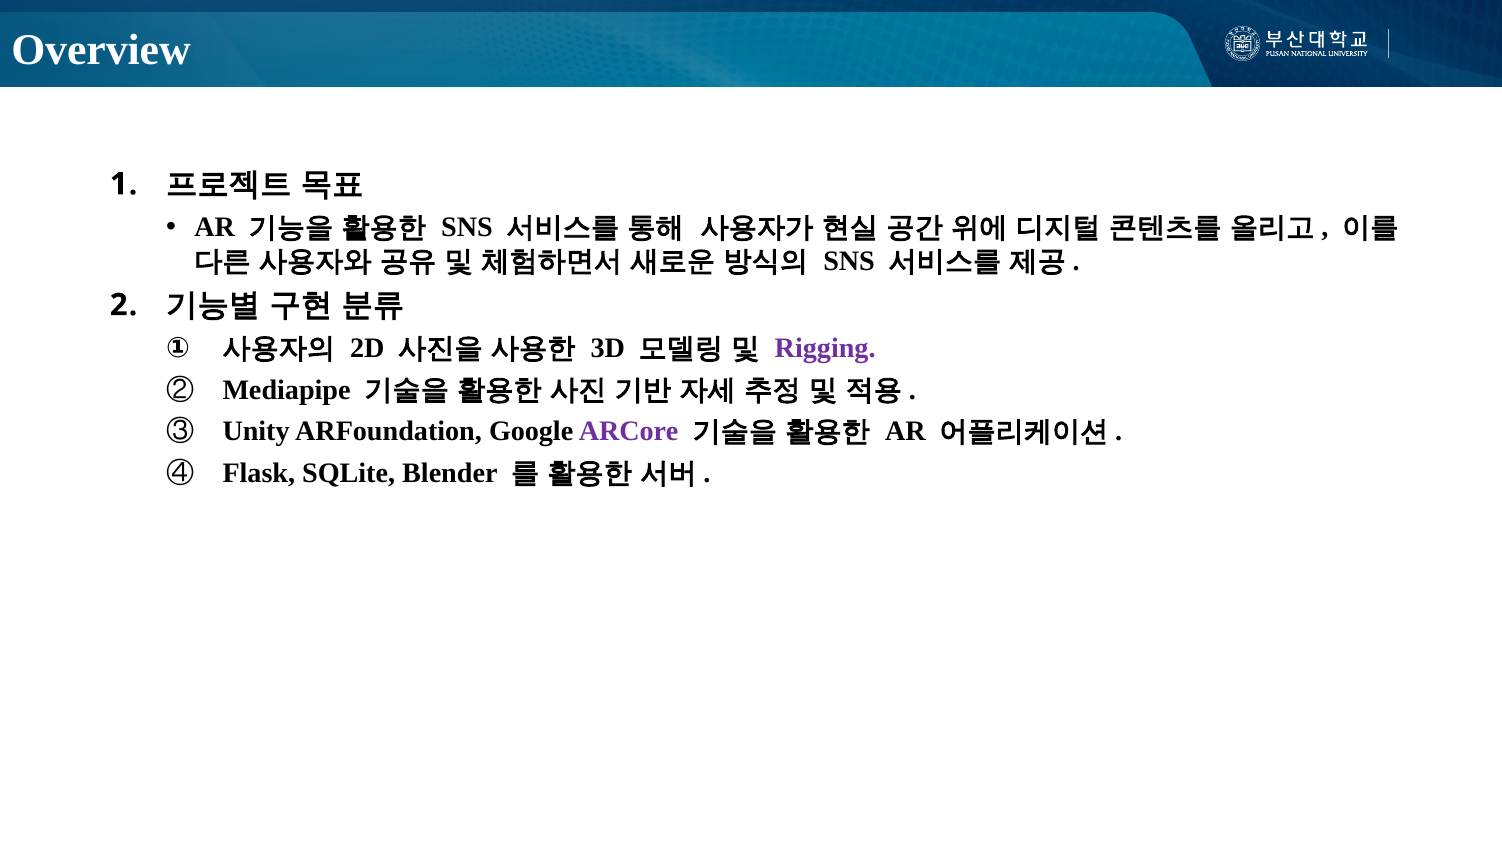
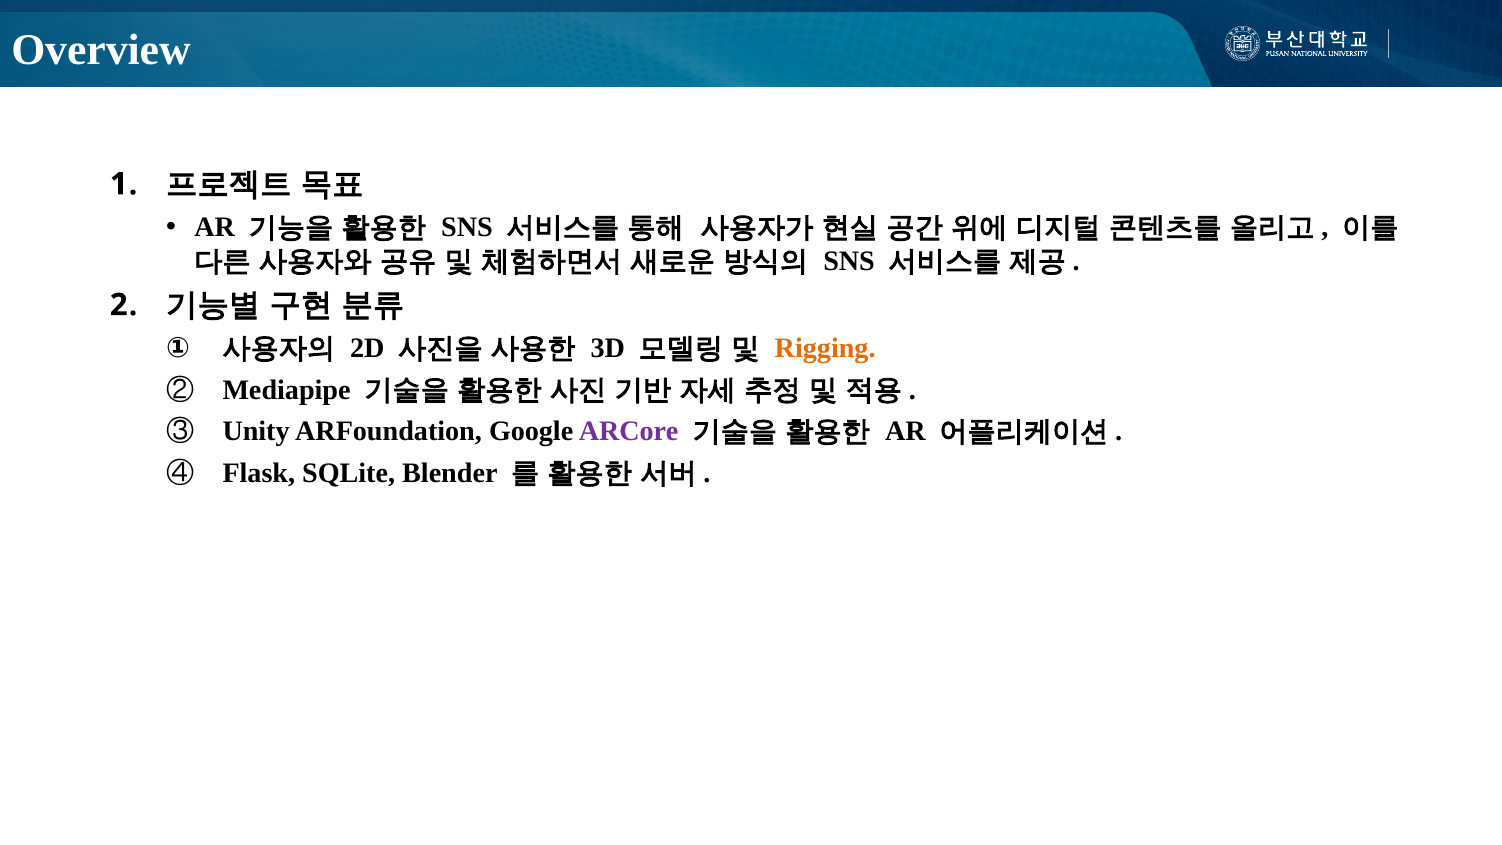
Rigging colour: purple -> orange (825, 348)
